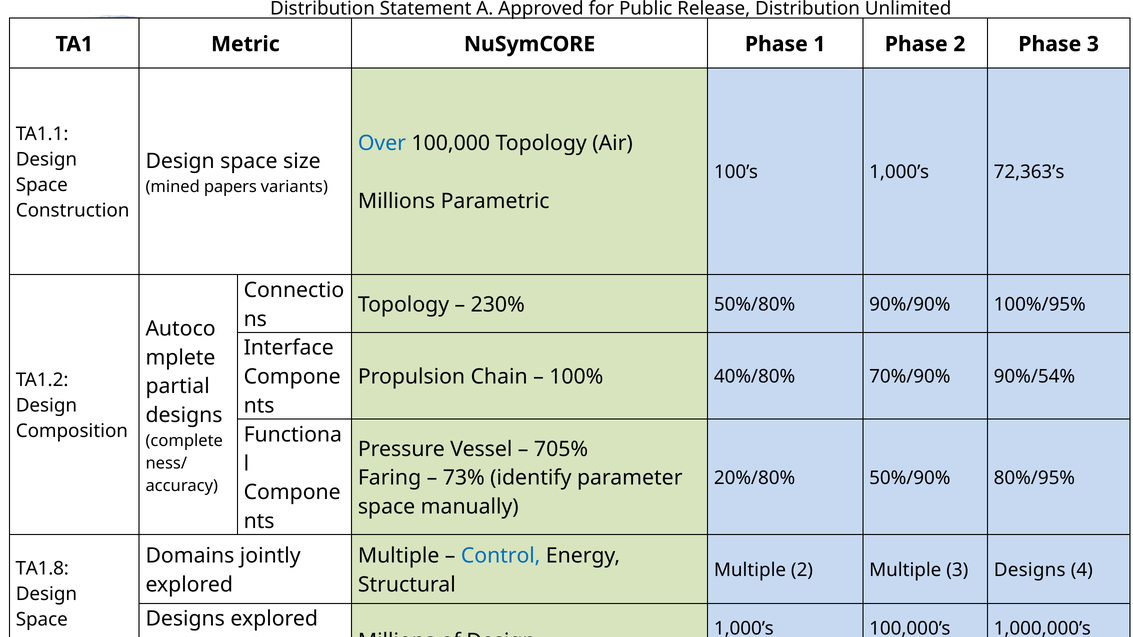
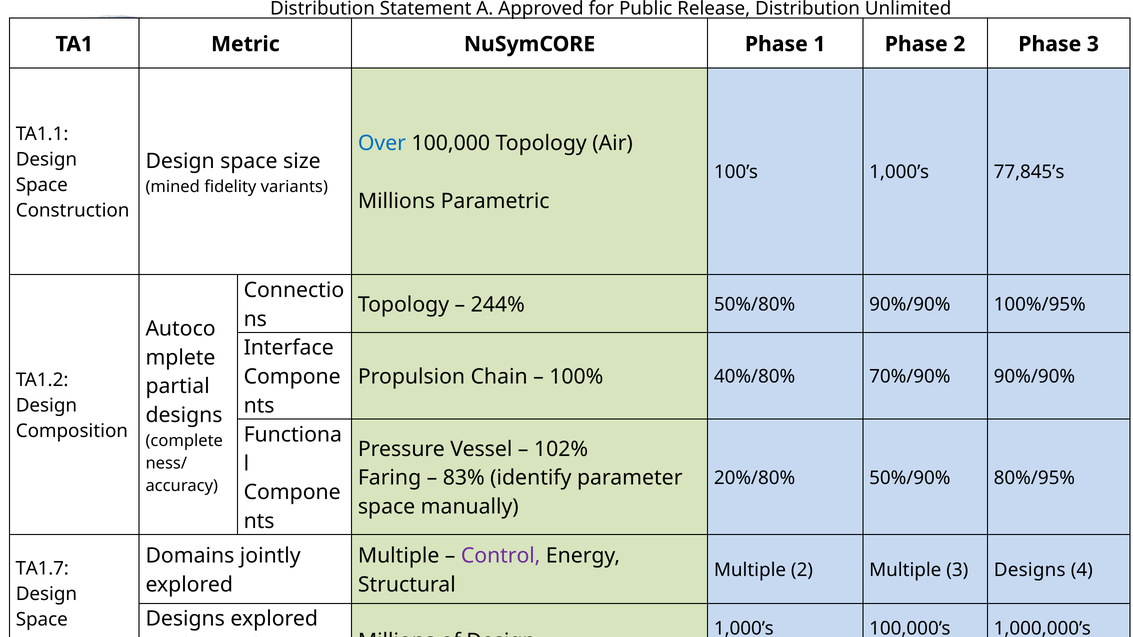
72,363’s: 72,363’s -> 77,845’s (1029, 172)
papers: papers -> fidelity (230, 187)
230%: 230% -> 244% (498, 305)
70%/90% 90%/54%: 90%/54% -> 90%/90% (1034, 377)
705%: 705% -> 102% (561, 449)
73%: 73% -> 83% (464, 478)
Control colour: blue -> purple (501, 556)
TA1.8: TA1.8 -> TA1.7 (42, 569)
